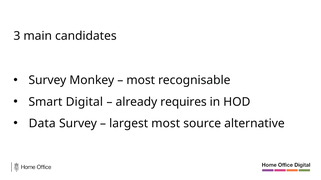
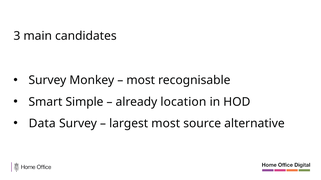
Digital: Digital -> Simple (84, 102)
requires: requires -> location (183, 102)
